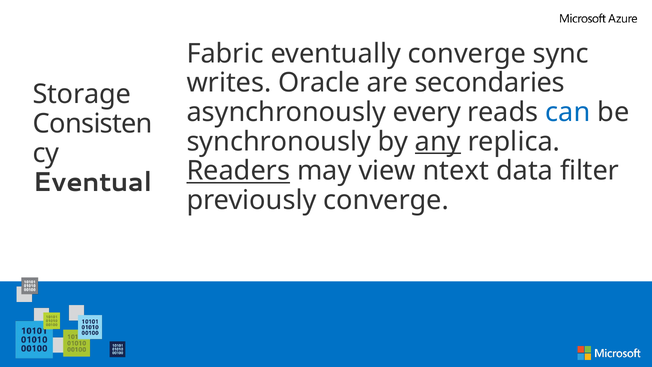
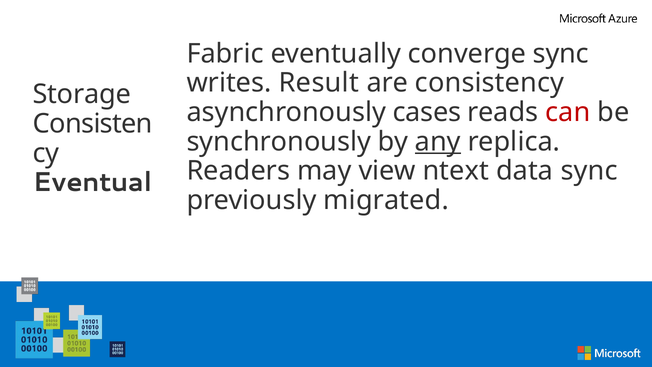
Oracle: Oracle -> Result (319, 83)
secondaries: secondaries -> consistency (490, 83)
every: every -> cases (427, 112)
can colour: blue -> red (568, 112)
Readers underline: present -> none (238, 171)
data filter: filter -> sync (589, 171)
previously converge: converge -> migrated (386, 200)
